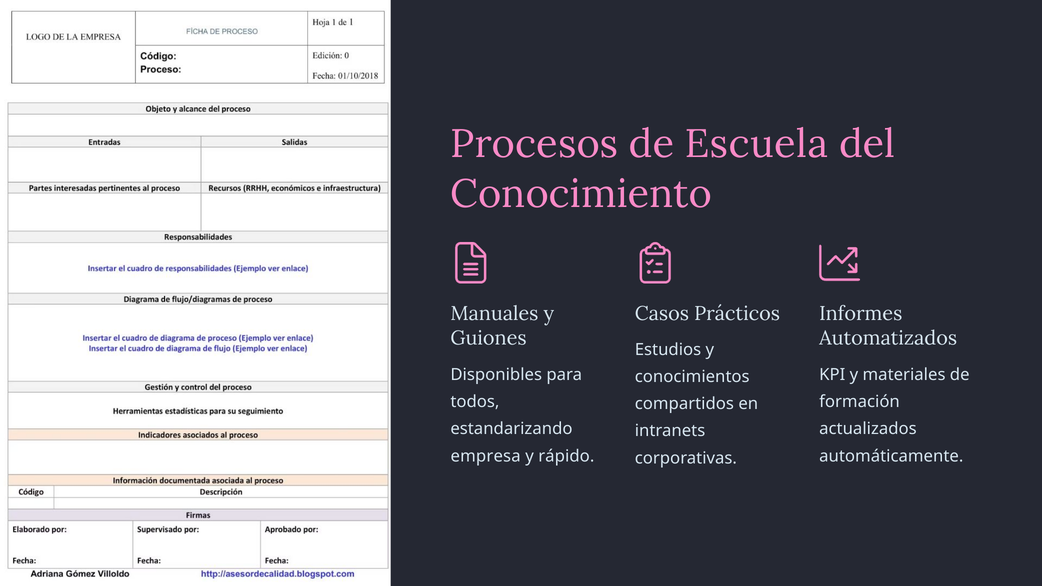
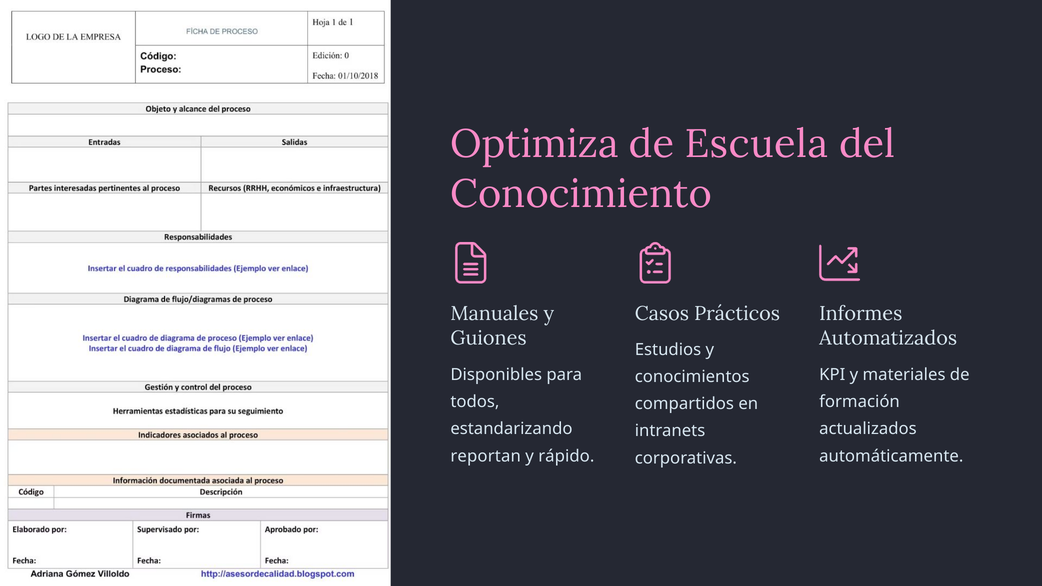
Procesos: Procesos -> Optimiza (534, 144)
empresa: empresa -> reportan (486, 456)
